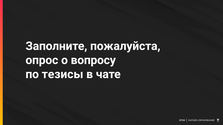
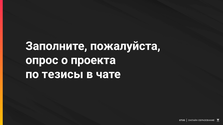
вопросу: вопросу -> проекта (93, 60)
